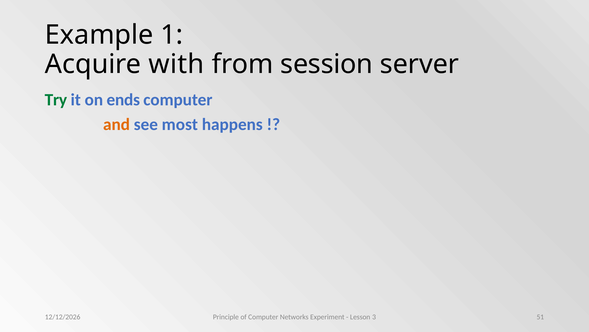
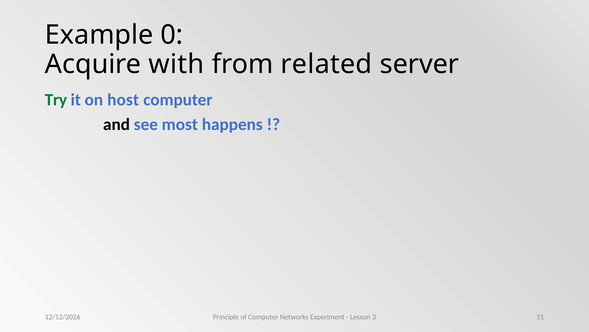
1: 1 -> 0 (172, 35)
session: session -> related (326, 64)
ends: ends -> host (123, 100)
and colour: orange -> black (117, 124)
